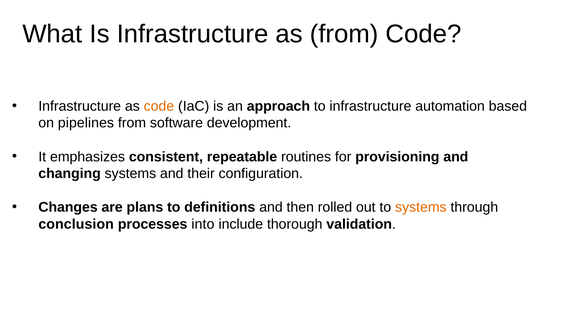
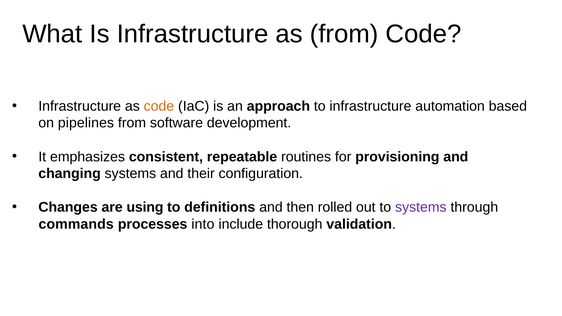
plans: plans -> using (145, 207)
systems colour: orange -> purple (421, 207)
conclusion: conclusion -> commands (76, 224)
